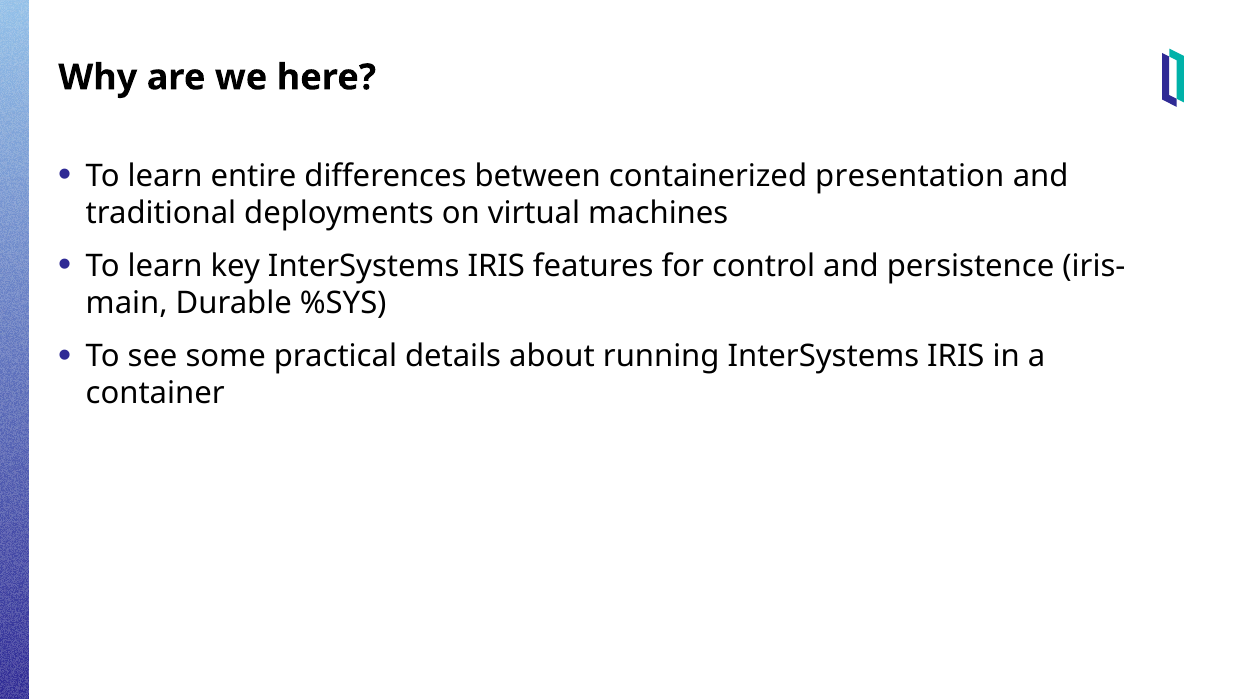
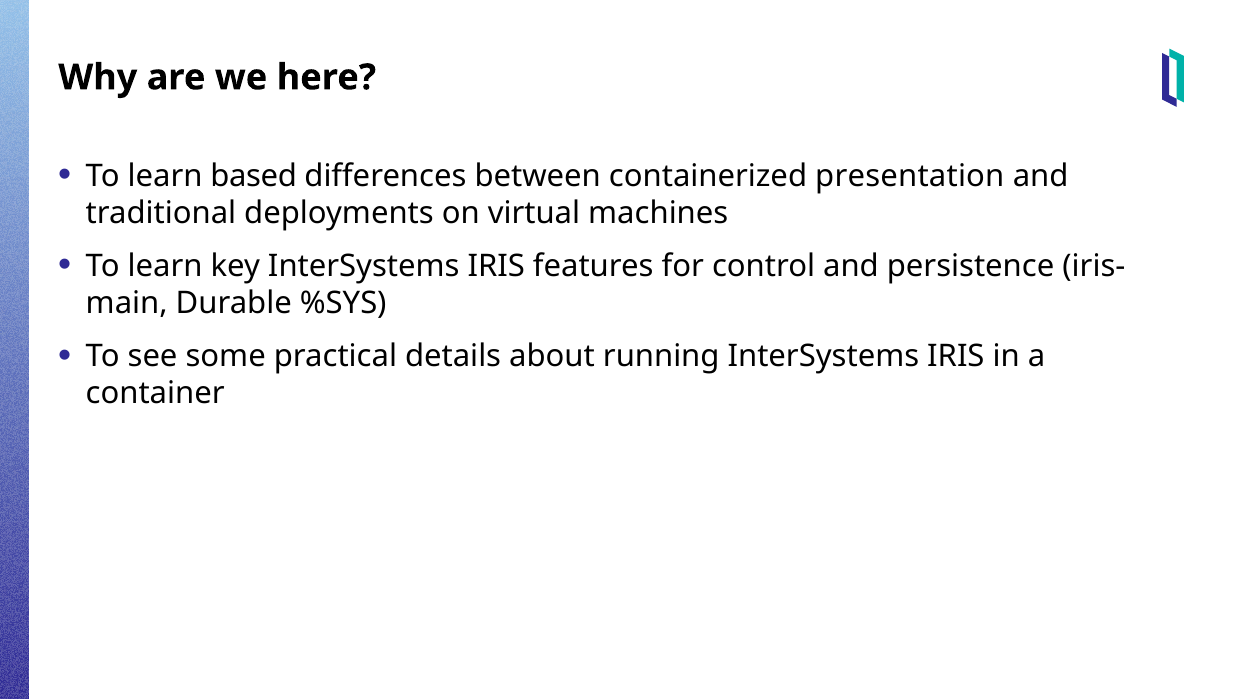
entire: entire -> based (254, 176)
